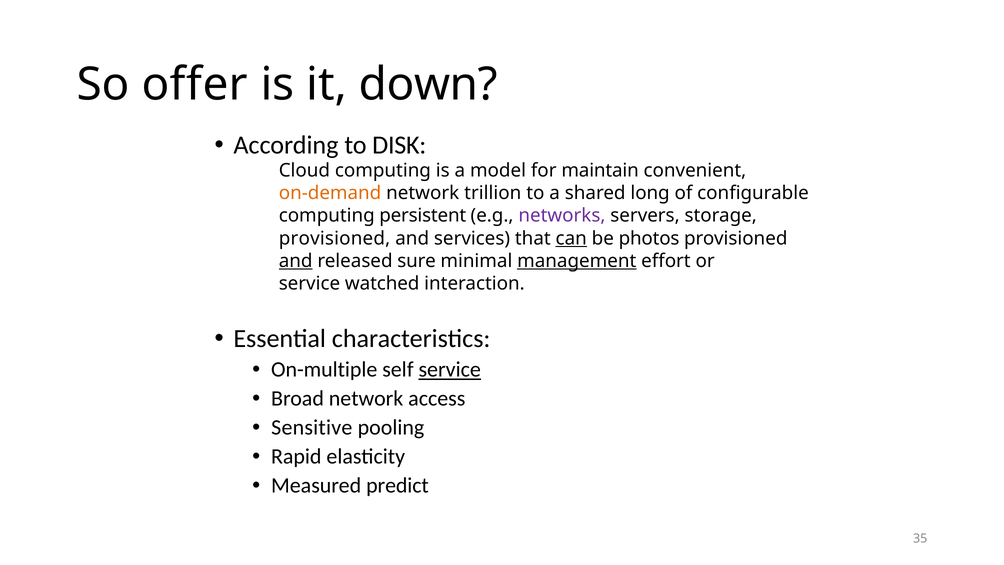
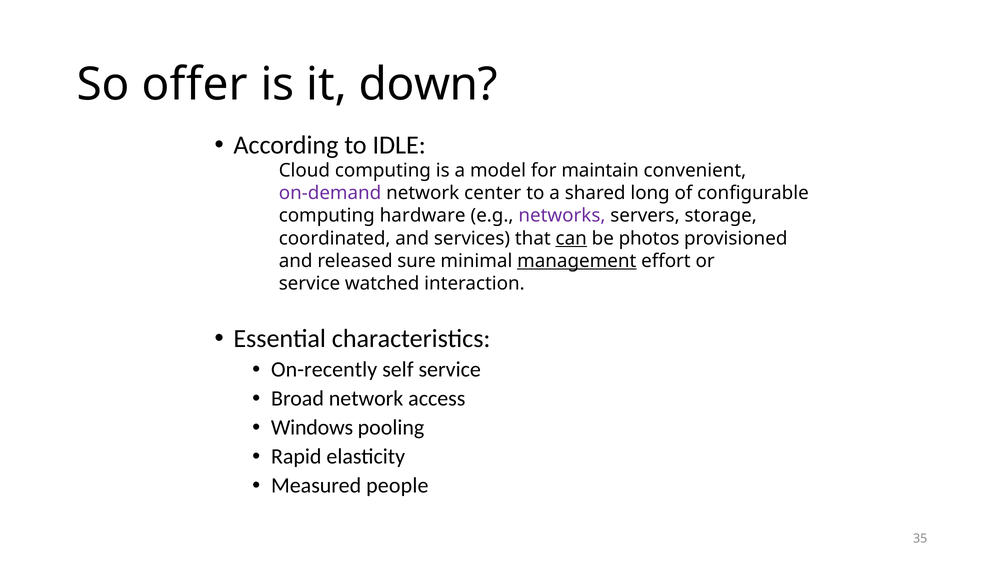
DISK: DISK -> IDLE (399, 145)
on-demand colour: orange -> purple (330, 193)
trillion: trillion -> center (493, 193)
persistent: persistent -> hardware (423, 216)
provisioned: provisioned -> coordinated (335, 238)
and underline: present -> none (296, 261)
On-multiple: On-multiple -> On-recently (324, 370)
service underline: present -> none (450, 370)
Sensitive: Sensitive -> Windows (312, 427)
predict: predict -> people (397, 485)
